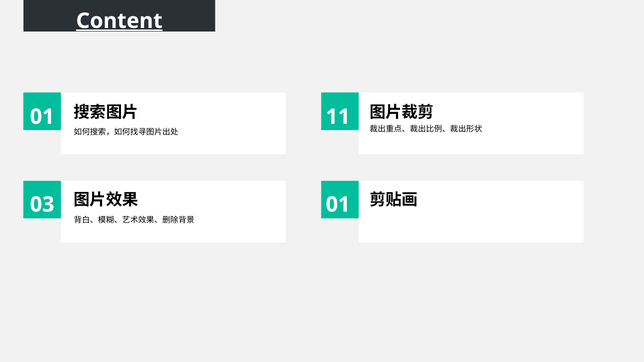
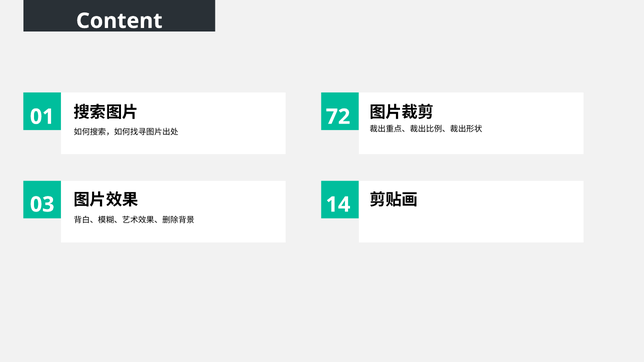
Content underline: present -> none (119, 21)
11: 11 -> 72 (338, 117)
01: 01 -> 14 (338, 205)
